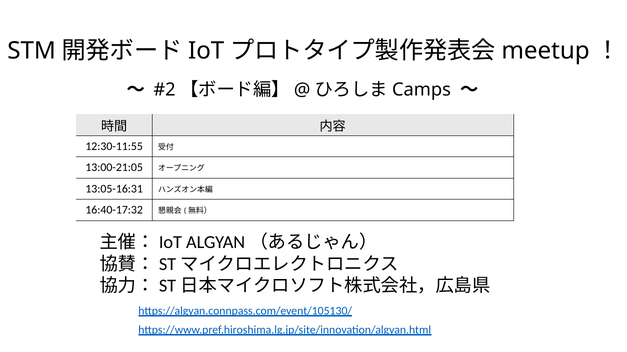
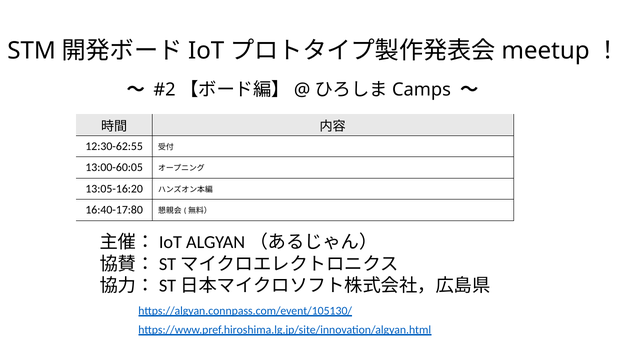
12:30-11:55: 12:30-11:55 -> 12:30-62:55 (114, 147)
13:00-21:05: 13:00-21:05 -> 13:00-60:05 (114, 168)
13:05-16:31: 13:05-16:31 -> 13:05-16:20 (114, 189)
16:40-17:32: 16:40-17:32 -> 16:40-17:80 (114, 211)
